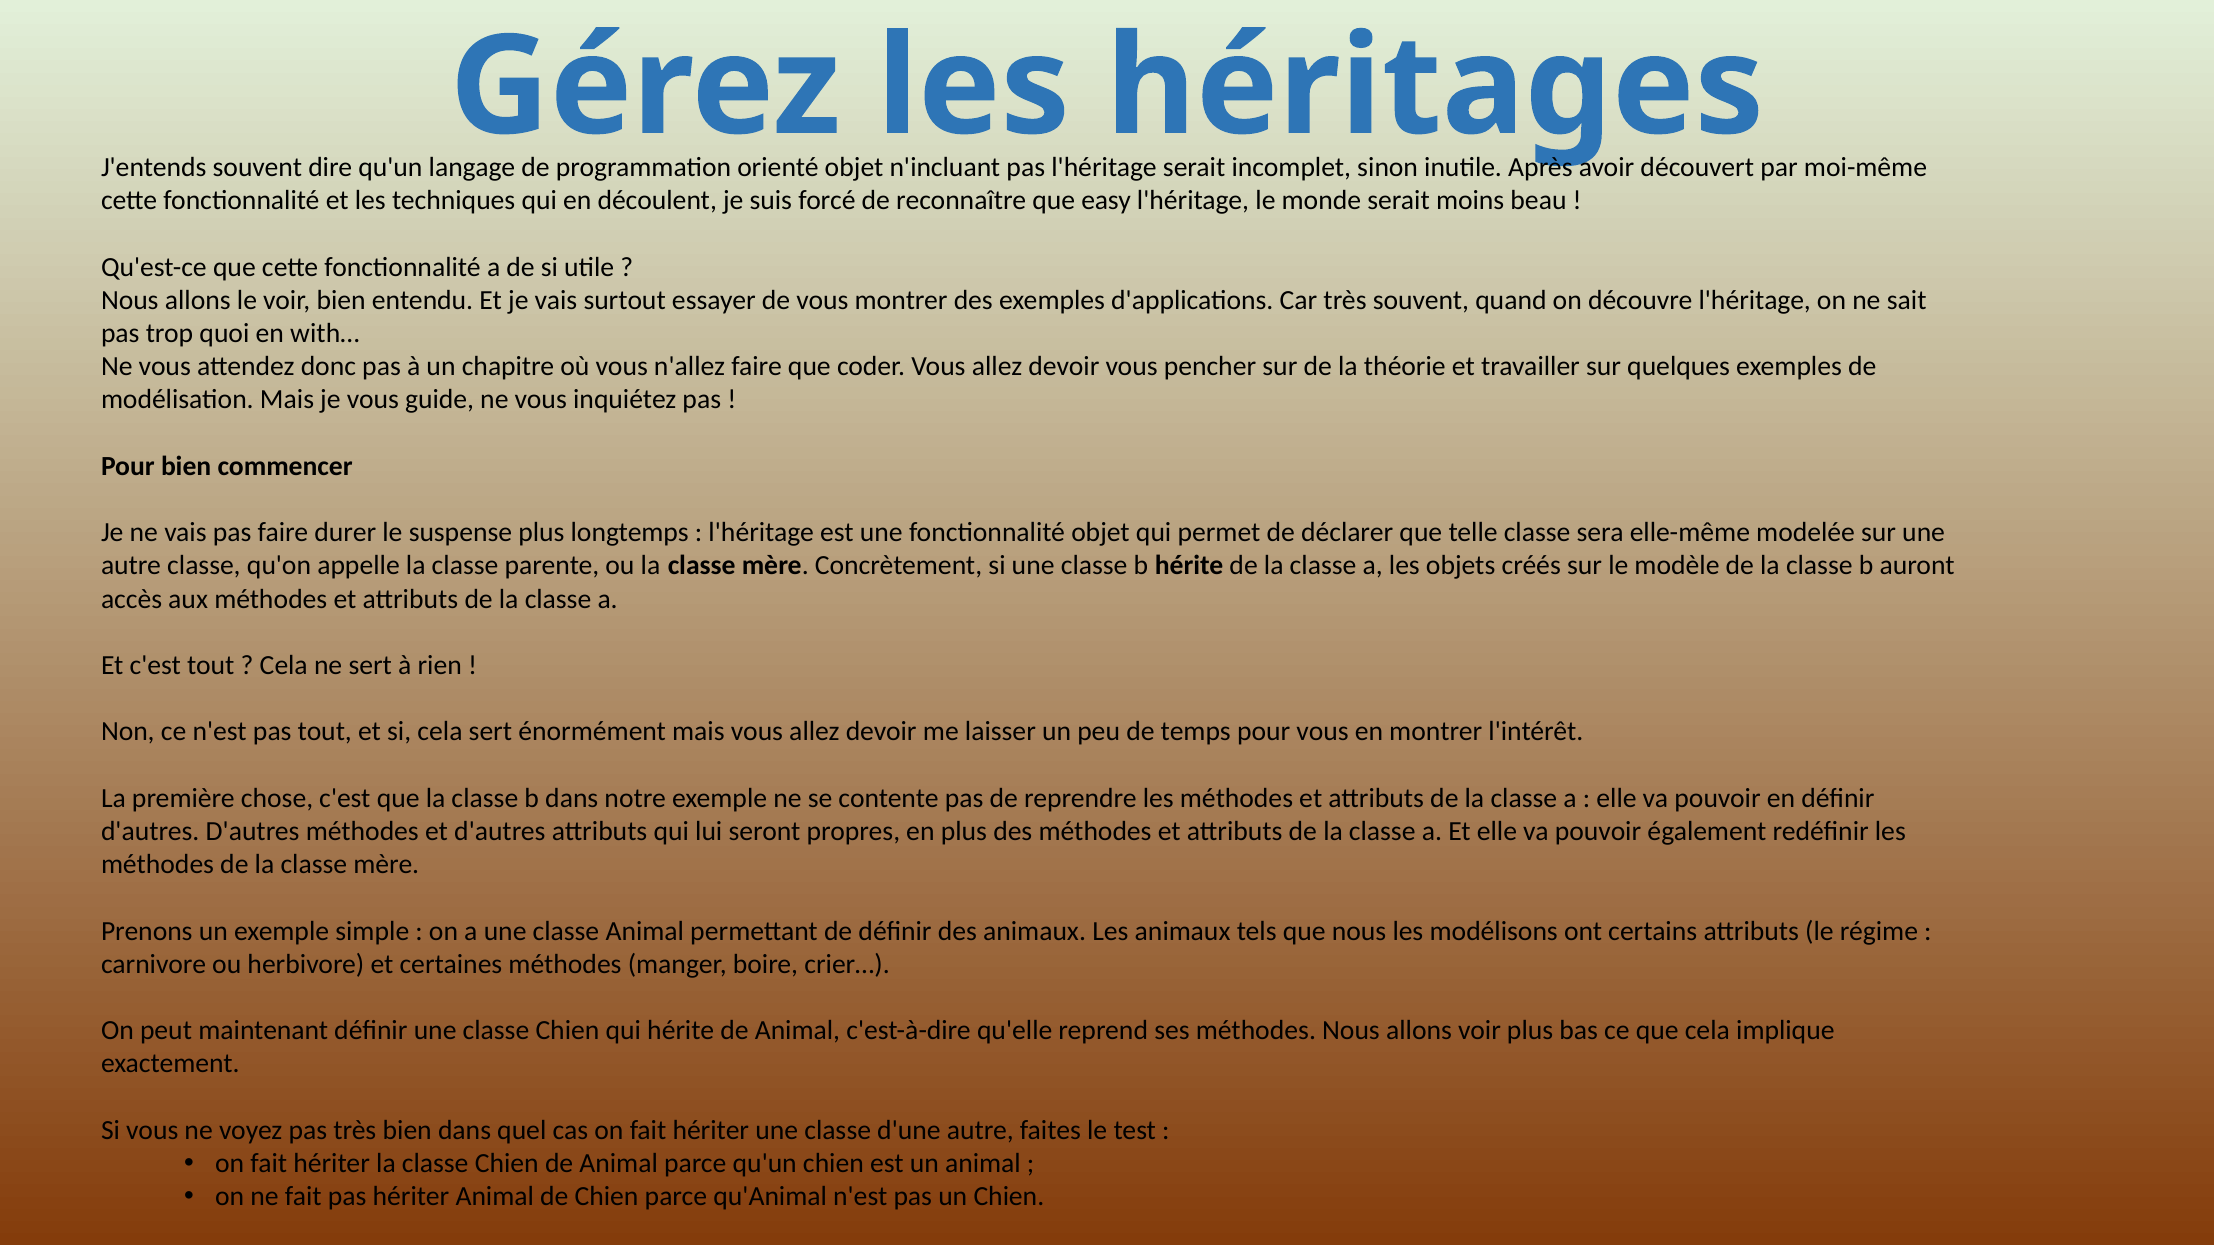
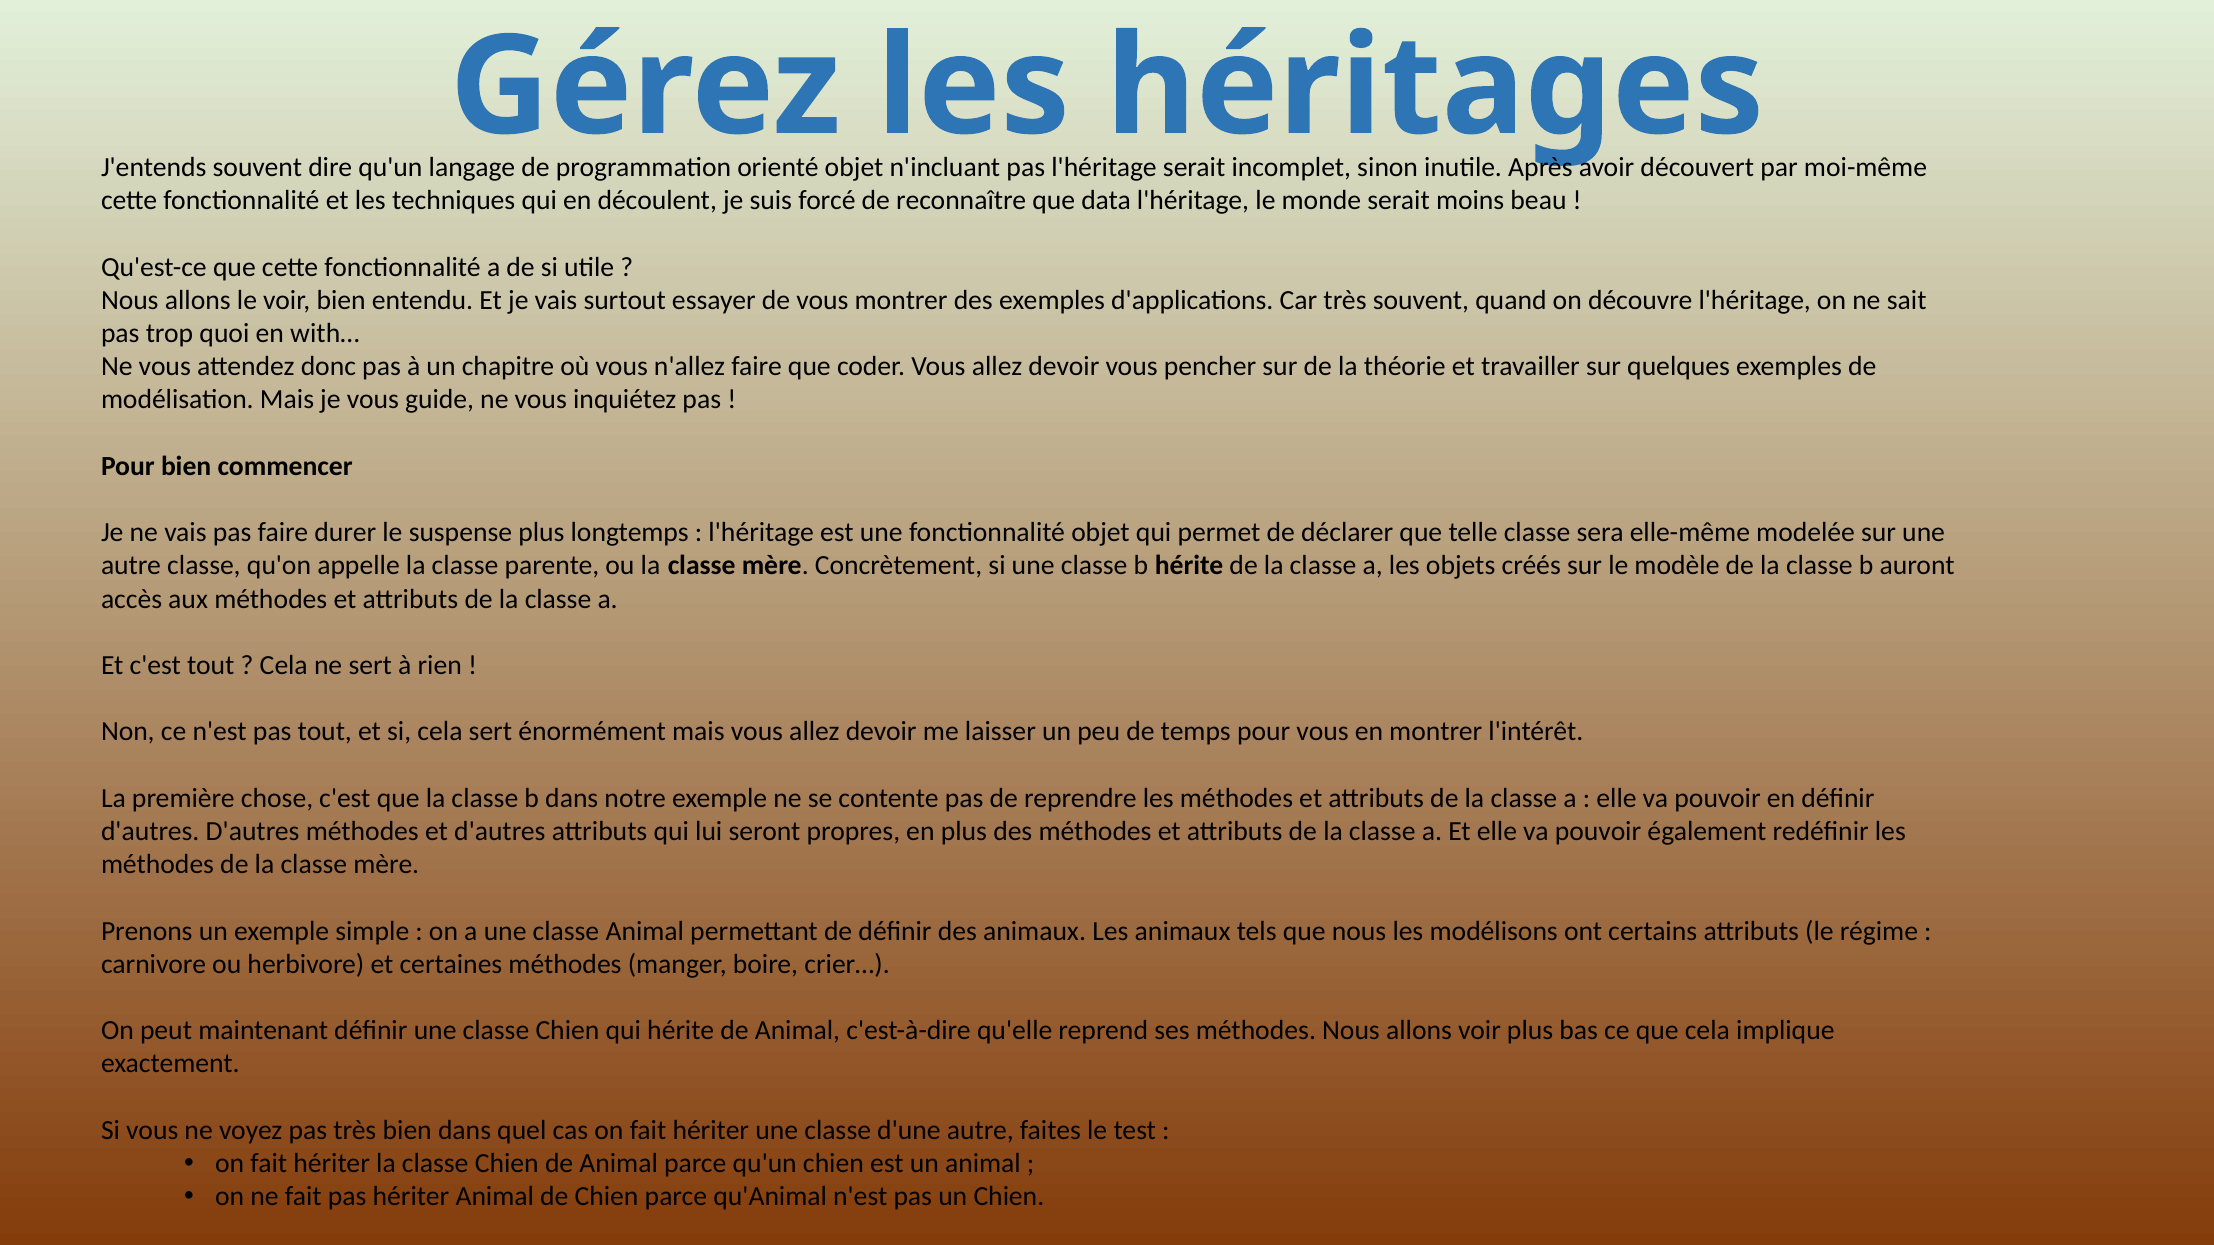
easy: easy -> data (1106, 201)
